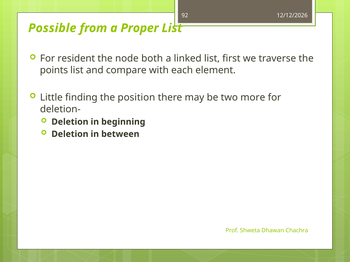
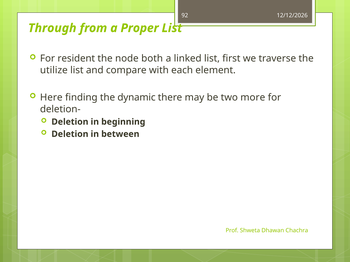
Possible: Possible -> Through (52, 28)
points: points -> utilize (54, 70)
Little: Little -> Here (51, 98)
position: position -> dynamic (136, 98)
